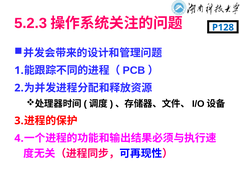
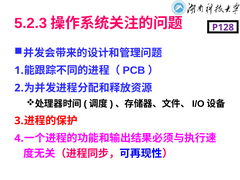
P128 colour: blue -> purple (223, 27)
